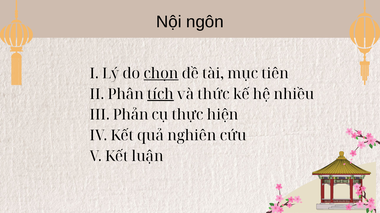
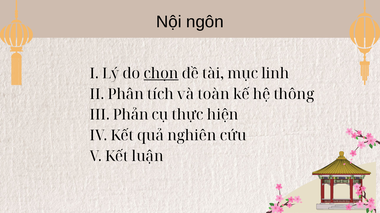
tiên: tiên -> linh (275, 74)
tích underline: present -> none (161, 95)
thức: thức -> toàn (214, 95)
nhiều: nhiều -> thông (294, 95)
